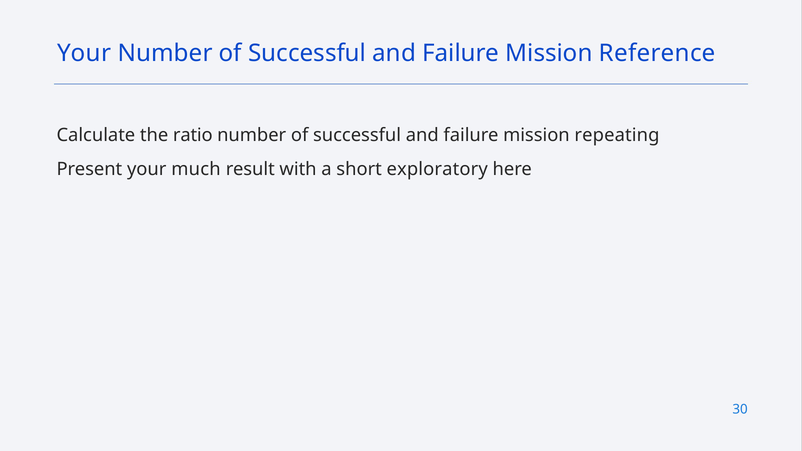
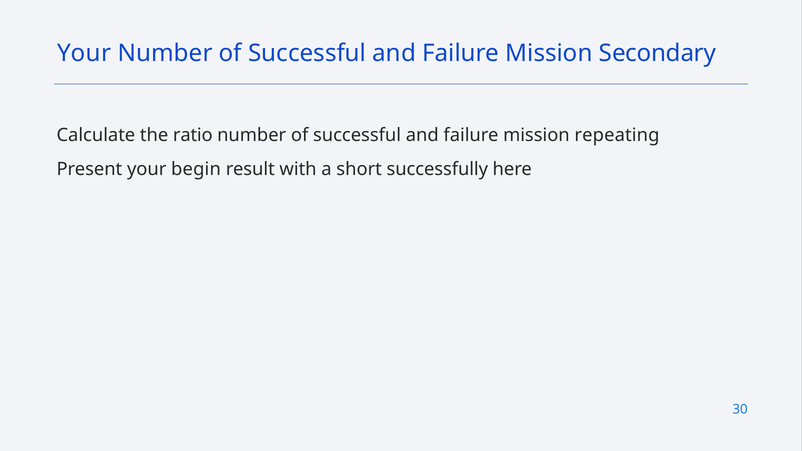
Reference: Reference -> Secondary (658, 53)
much: much -> begin (196, 169)
exploratory: exploratory -> successfully (437, 169)
